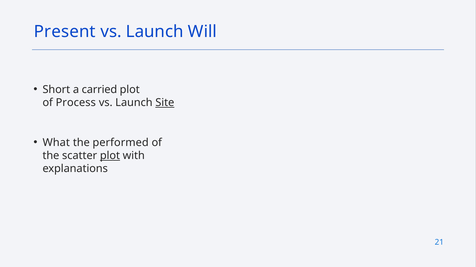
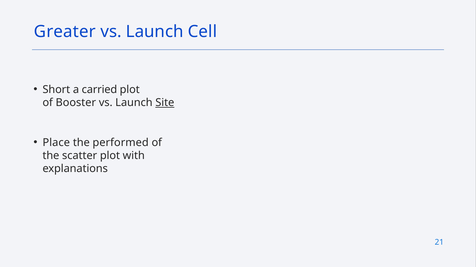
Present: Present -> Greater (65, 32)
Will: Will -> Cell (202, 32)
Process: Process -> Booster (76, 103)
What: What -> Place (56, 143)
plot underline: present -> none (110, 156)
